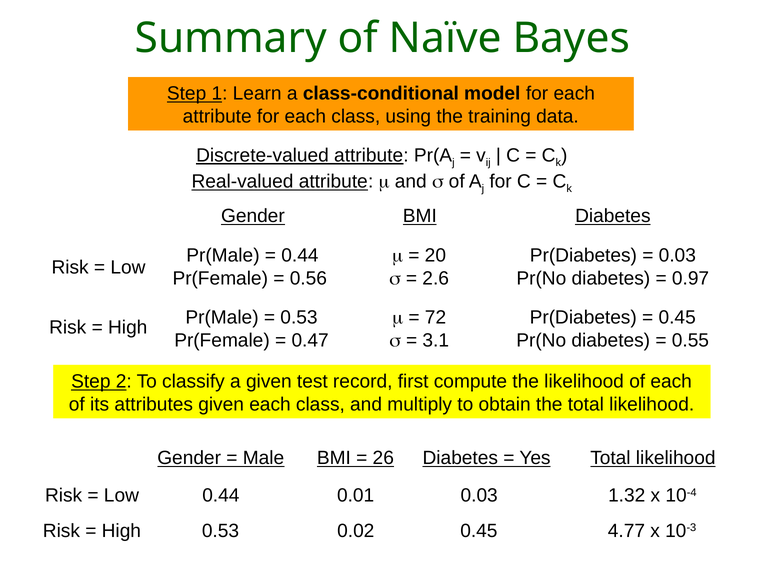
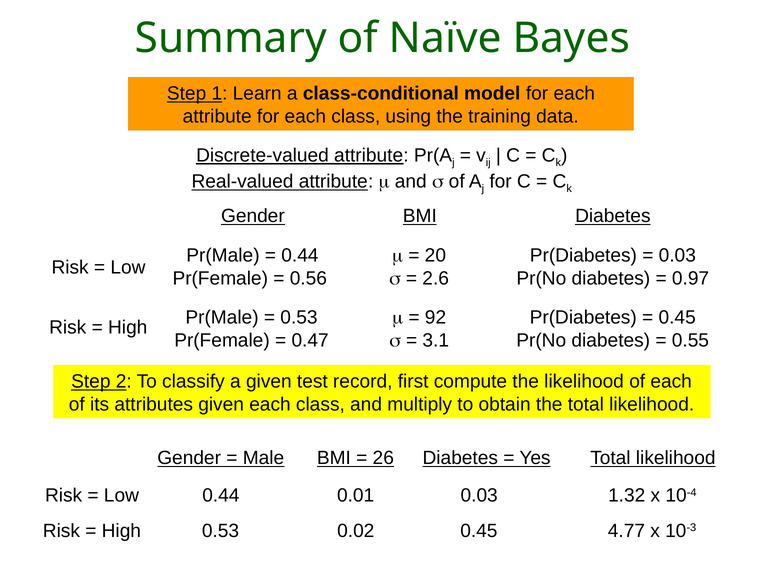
72: 72 -> 92 (436, 317)
